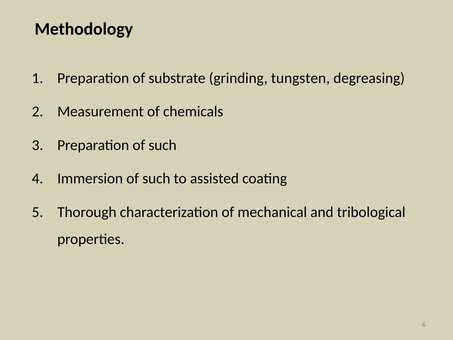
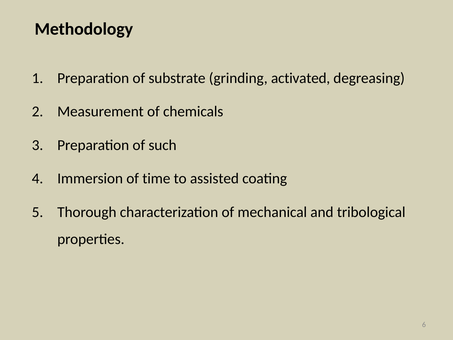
tungsten: tungsten -> activated (301, 78)
Immersion of such: such -> time (156, 178)
